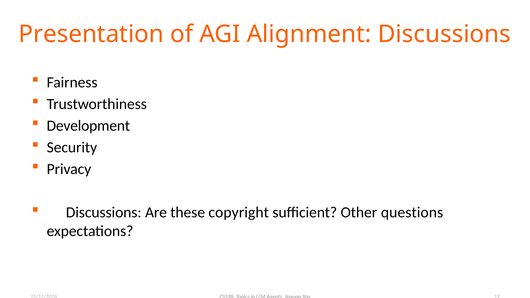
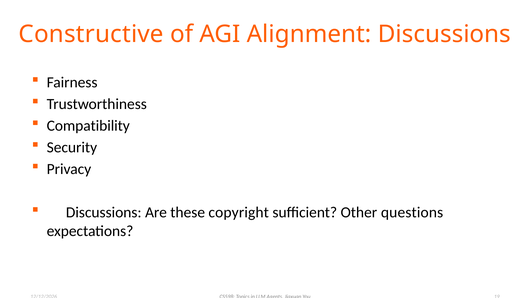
Presentation: Presentation -> Constructive (91, 34)
Development: Development -> Compatibility (88, 126)
